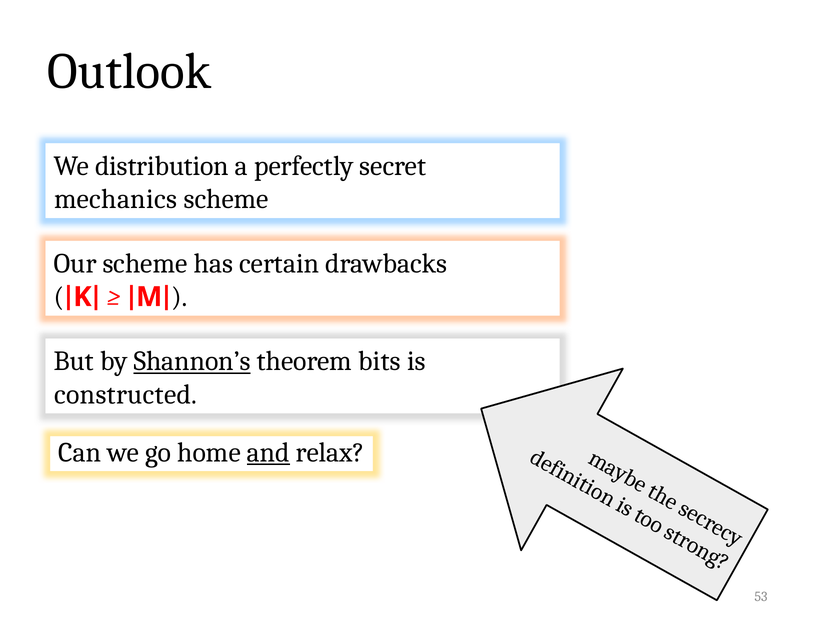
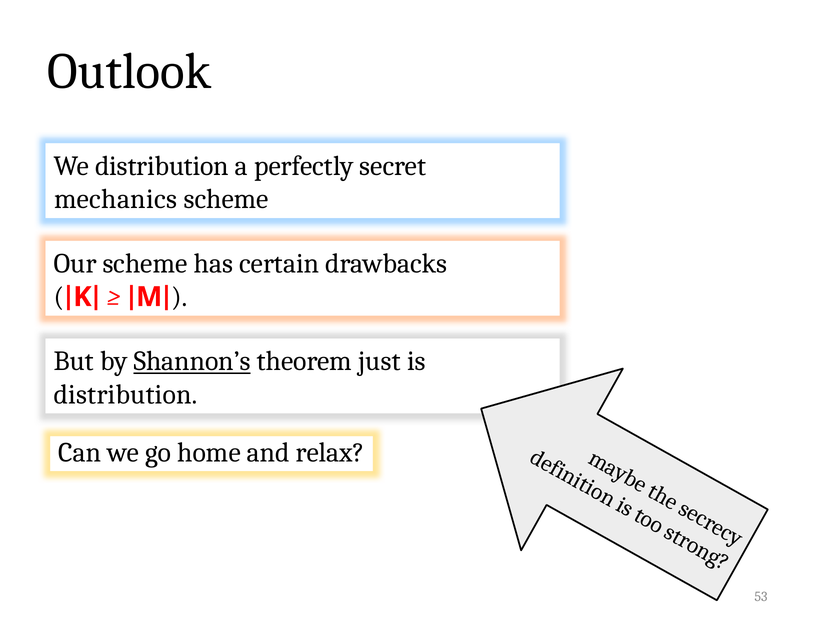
bits: bits -> just (380, 361)
constructed: constructed -> distribution (126, 394)
and underline: present -> none (268, 452)
